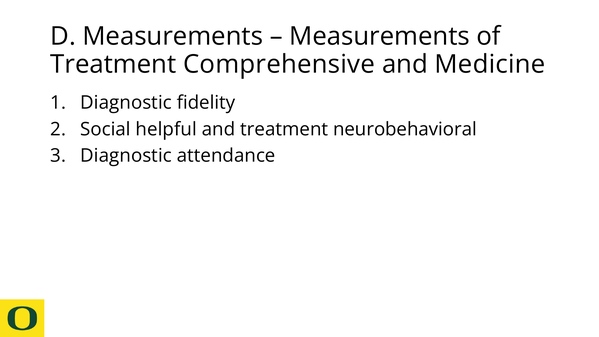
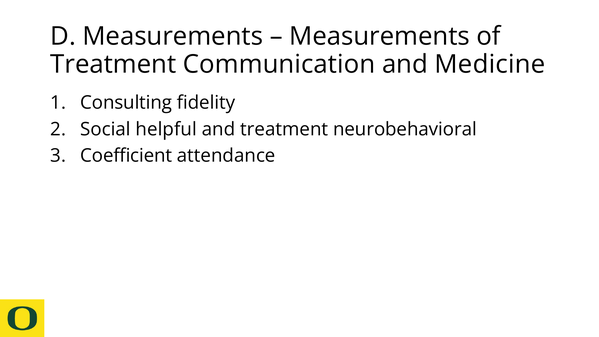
Comprehensive: Comprehensive -> Communication (279, 64)
Diagnostic: Diagnostic -> Consulting (126, 103)
Diagnostic: Diagnostic -> Coefficient (126, 156)
